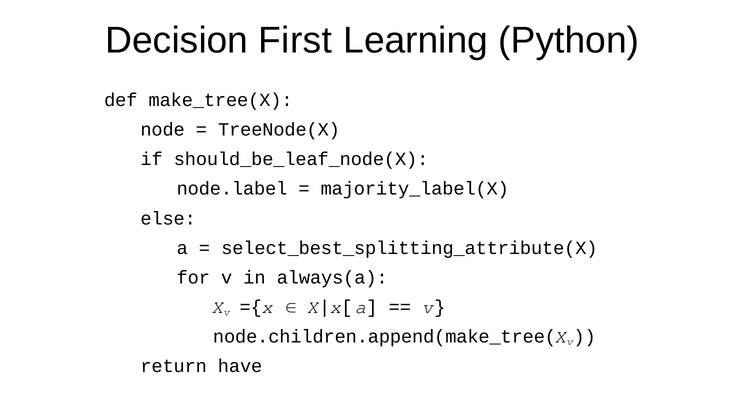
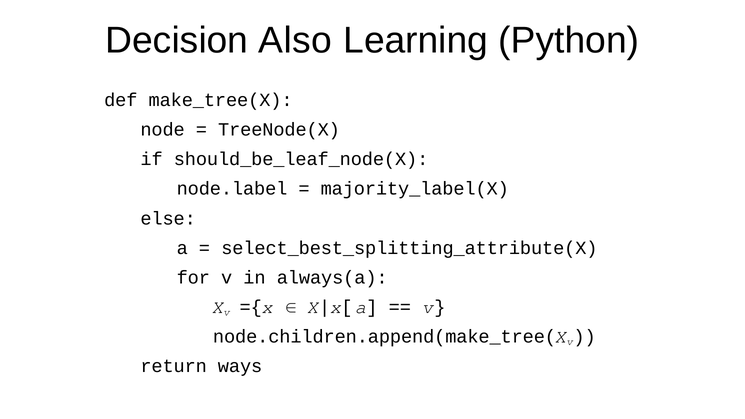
First: First -> Also (295, 41)
have: have -> ways (240, 366)
